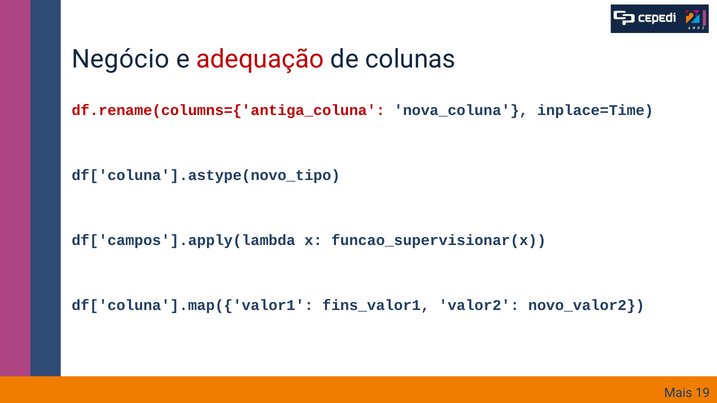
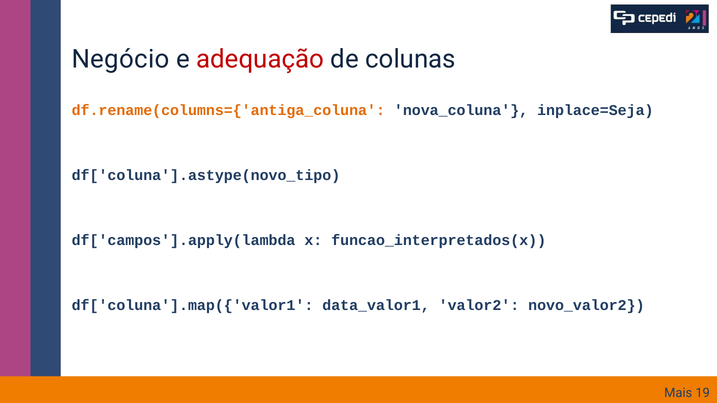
df.rename(columns={'antiga_coluna colour: red -> orange (228, 110)
inplace=Time: inplace=Time -> inplace=Seja (595, 110)
funcao_supervisionar(x: funcao_supervisionar(x -> funcao_interpretados(x (439, 240)
fins_valor1: fins_valor1 -> data_valor1 (376, 305)
